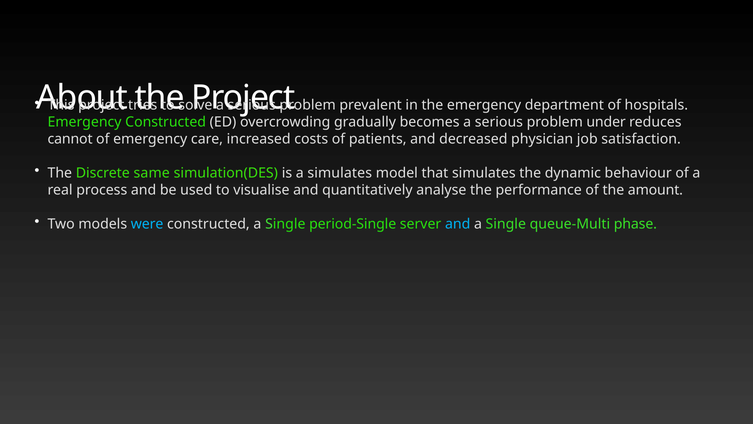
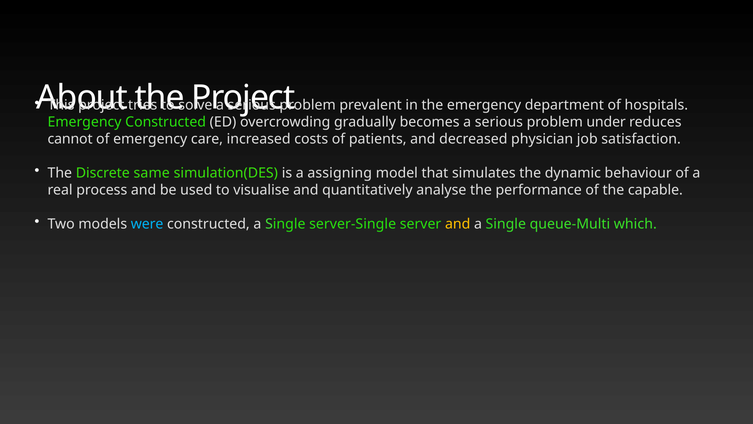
a simulates: simulates -> assigning (340, 173)
amount: amount -> capable (655, 190)
period-Single: period-Single -> server-Single (353, 224)
and colour: light blue -> yellow (458, 224)
phase: phase -> which (635, 224)
